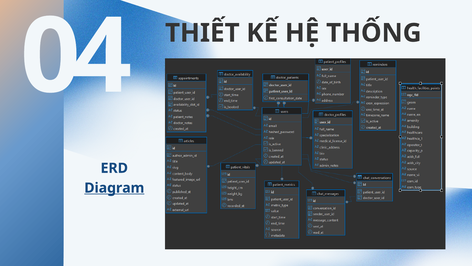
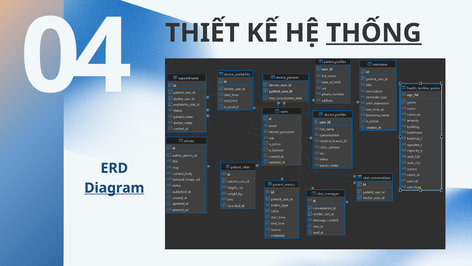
THỐNG underline: none -> present (374, 33)
